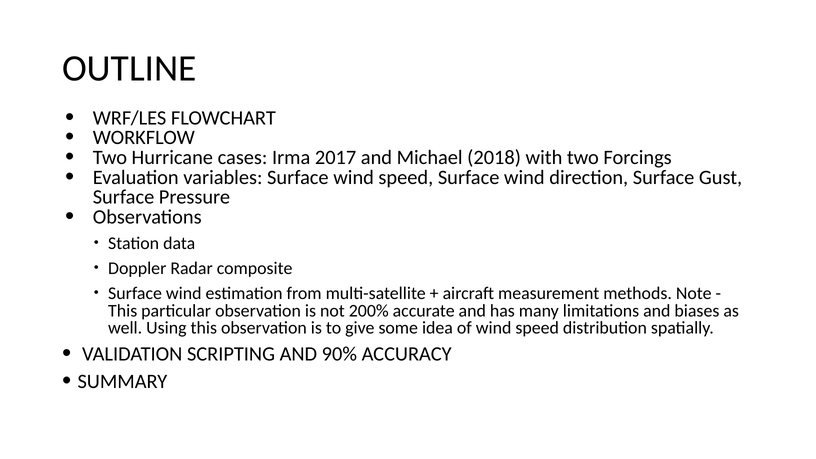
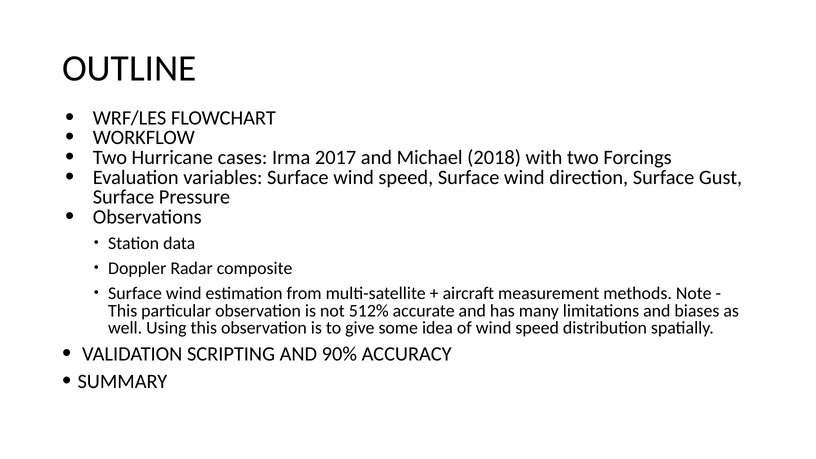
200%: 200% -> 512% (369, 311)
